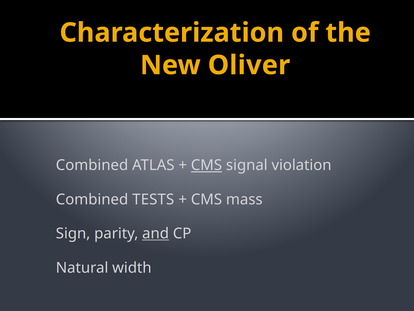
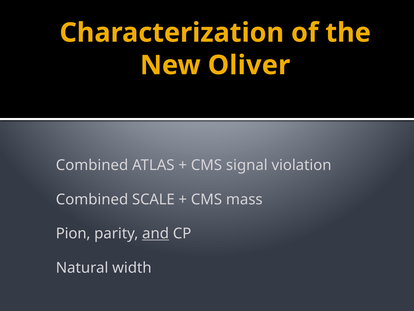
CMS underline: present -> none (206, 165)
TESTS: TESTS -> SCALE (153, 199)
Sign: Sign -> Pion (73, 233)
